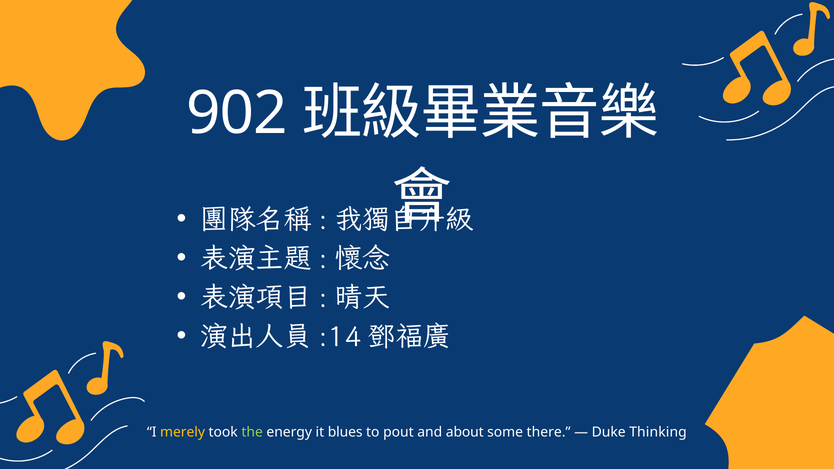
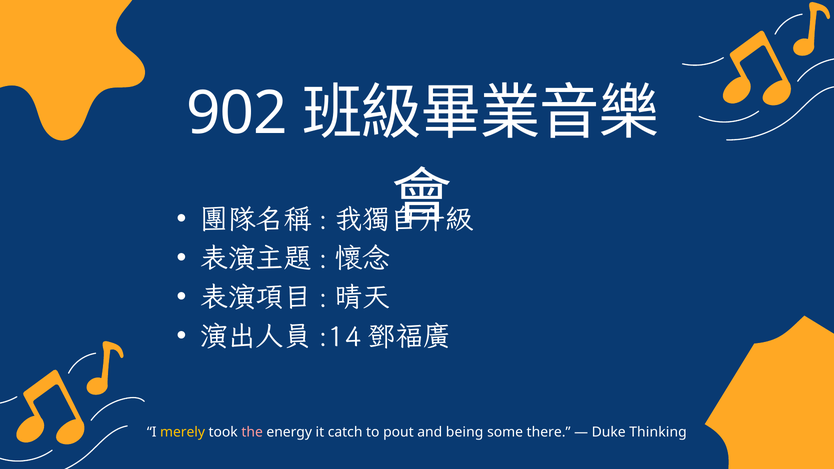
the colour: light green -> pink (252, 432)
blues: blues -> catch (345, 432)
about: about -> being (465, 432)
